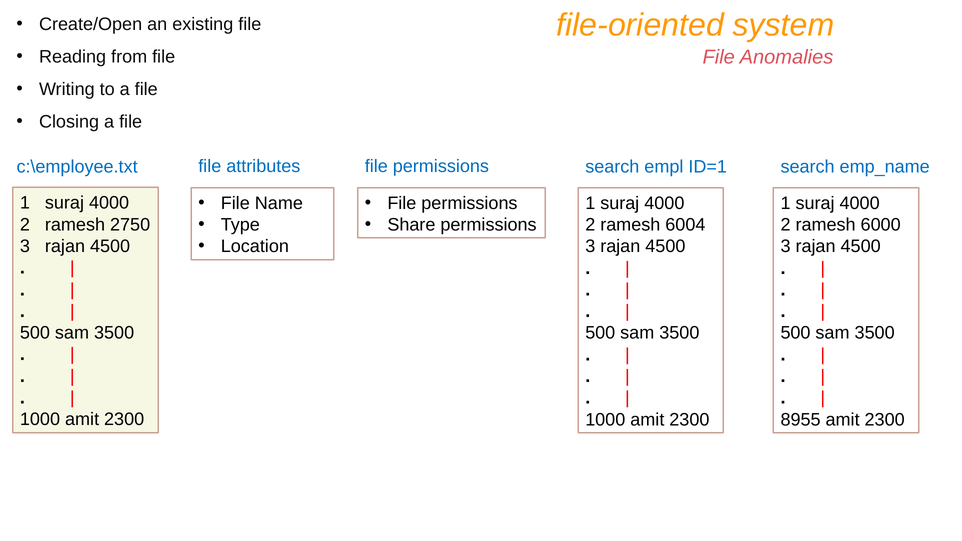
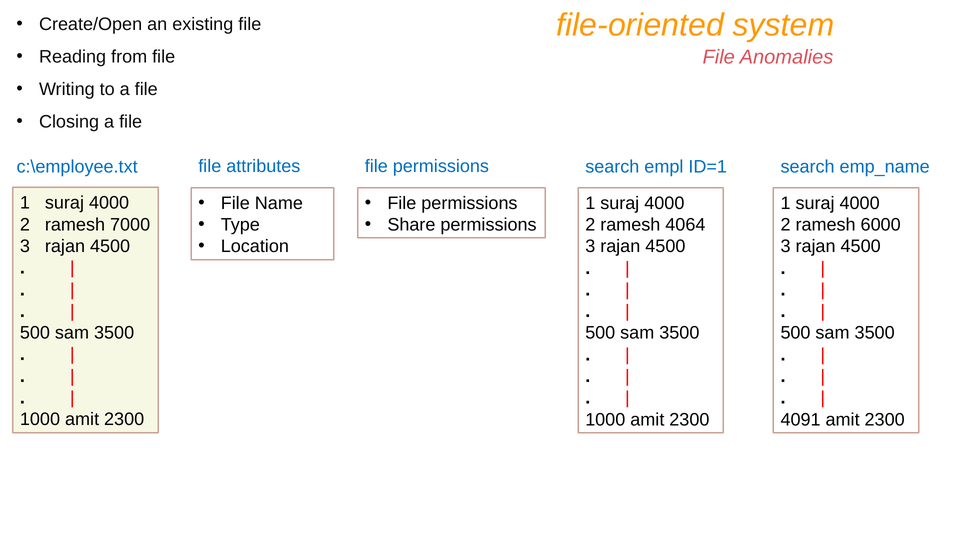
2750: 2750 -> 7000 (130, 225)
6004: 6004 -> 4064 (685, 225)
8955: 8955 -> 4091 (801, 420)
